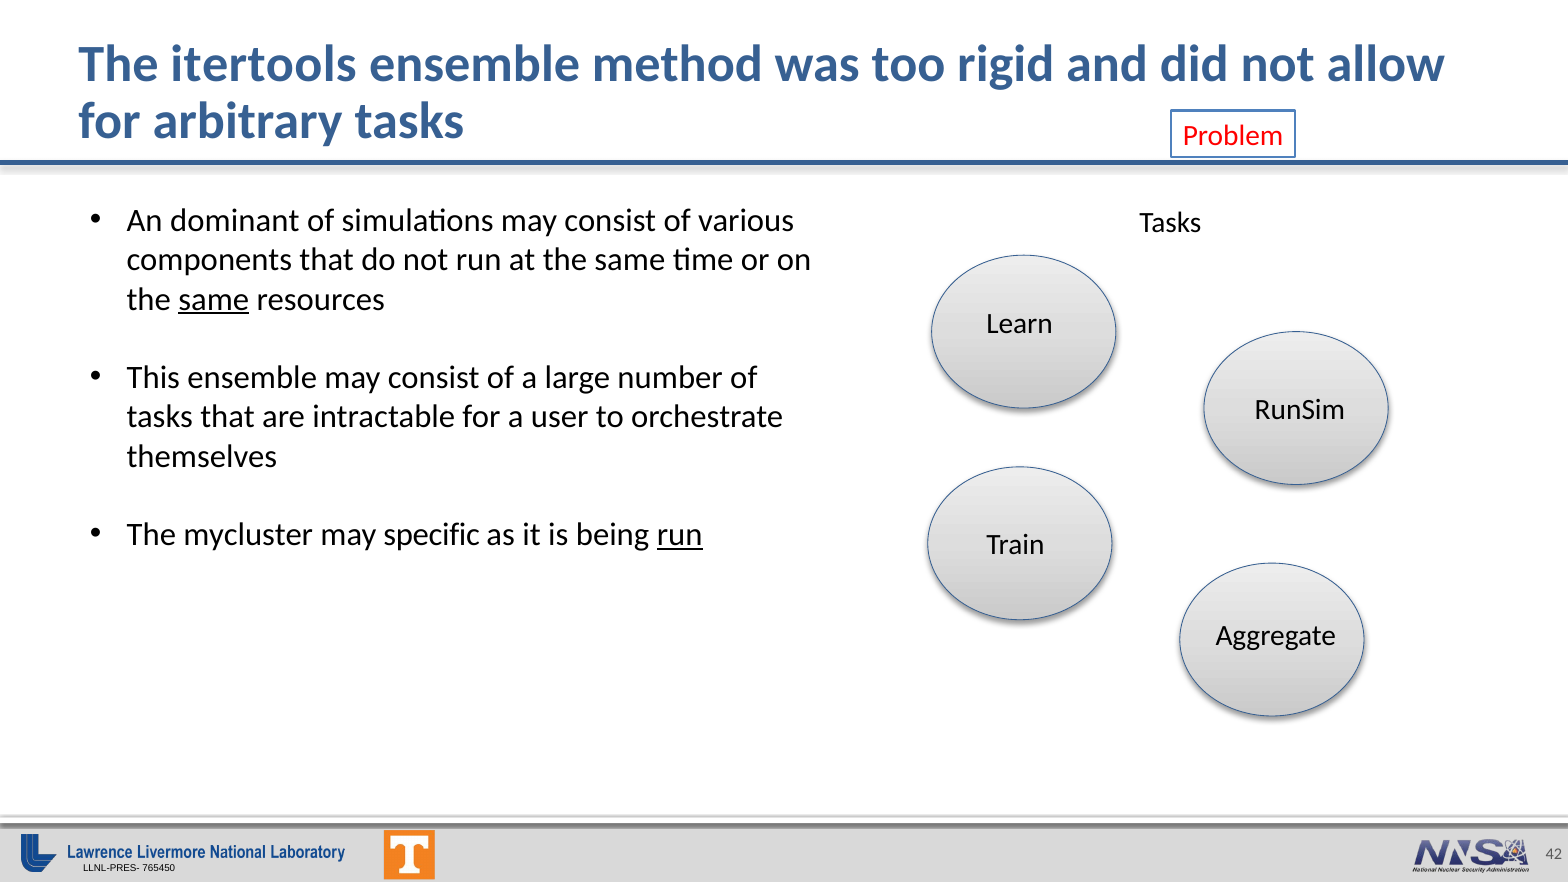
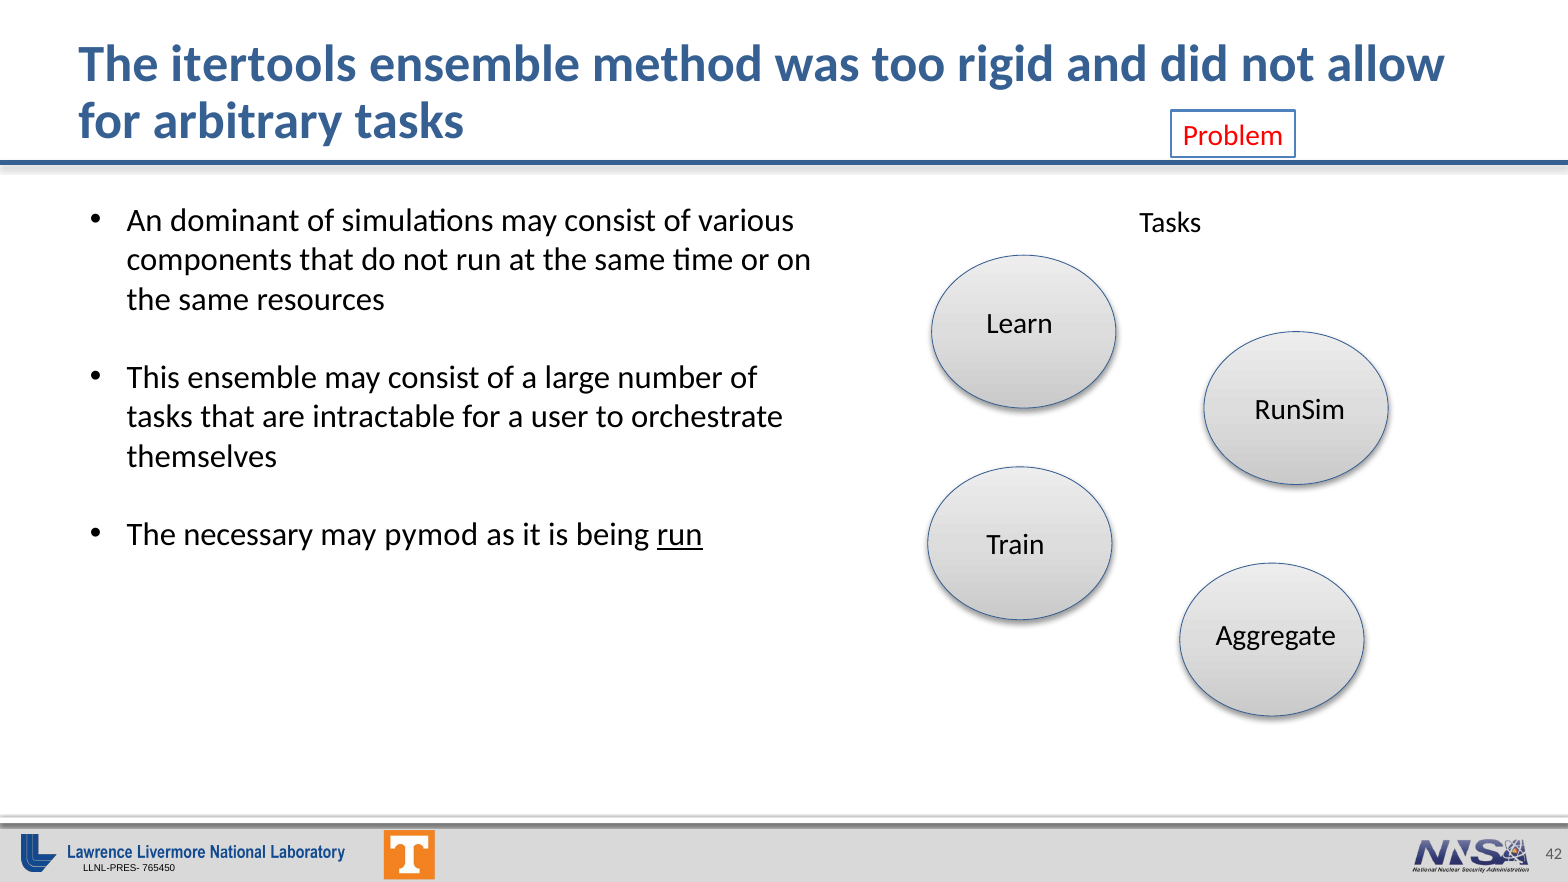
same underline: present -> none (214, 299)
mycluster: mycluster -> necessary (248, 535)
specific: specific -> pymod (431, 535)
